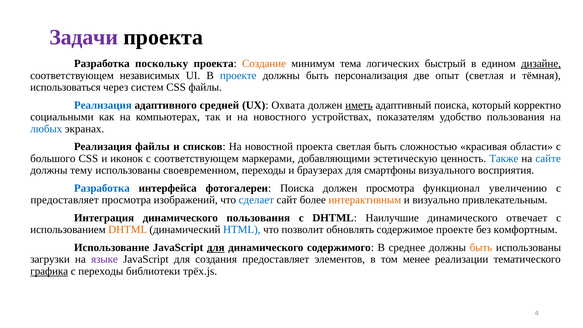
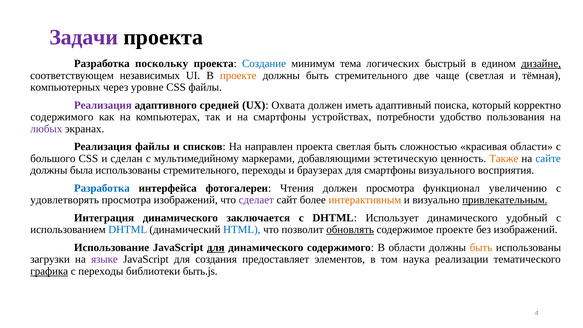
Создание colour: orange -> blue (264, 64)
проекте colour: blue -> orange (238, 75)
быть персонализация: персонализация -> стремительного (371, 75)
опыт: опыт -> чаще (447, 75)
использоваться: использоваться -> компьютерных (65, 87)
систем: систем -> уровне (147, 87)
Реализация colour: blue -> purple (103, 105)
иметь underline: present -> none (359, 105)
социальными: социальными -> содержимого (62, 117)
на новостного: новостного -> смартфоны (280, 117)
показателям: показателям -> потребности (406, 117)
любых colour: blue -> purple (46, 129)
новостной: новостной -> направлен (269, 147)
иконок: иконок -> сделан (127, 158)
с соответствующем: соответствующем -> мультимедийному (196, 158)
Также colour: blue -> orange (504, 158)
тему: тему -> была (81, 170)
использованы своевременном: своевременном -> стремительного (201, 170)
фотогалереи Поиска: Поиска -> Чтения (297, 188)
предоставляет: предоставляет -> удовлетворять (65, 200)
сделает colour: blue -> purple (256, 200)
привлекательным underline: none -> present (505, 200)
динамического пользования: пользования -> заключается (258, 218)
Наилучшие: Наилучшие -> Использует (392, 218)
отвечает: отвечает -> удобный (527, 218)
DHTML colour: orange -> blue (128, 230)
обновлять underline: none -> present (350, 230)
без комфортным: комфортным -> изображений (526, 230)
В среднее: среднее -> области (407, 247)
менее: менее -> наука (416, 259)
трёх.js: трёх.js -> быть.js (200, 271)
